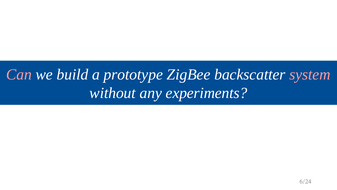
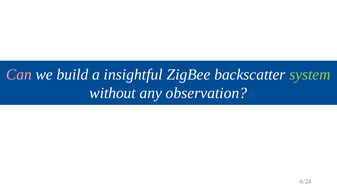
prototype: prototype -> insightful (133, 74)
system colour: pink -> light green (310, 74)
experiments: experiments -> observation (206, 93)
